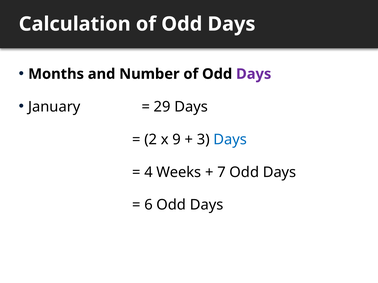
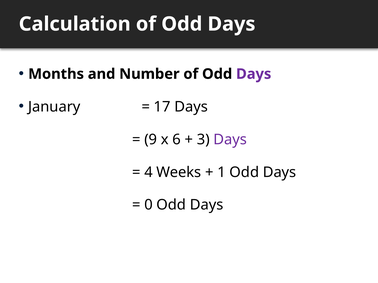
29: 29 -> 17 (162, 107)
2: 2 -> 9 (151, 140)
9: 9 -> 6 (177, 140)
Days colour: blue -> purple (230, 140)
7: 7 -> 1 (222, 172)
6: 6 -> 0 (149, 205)
